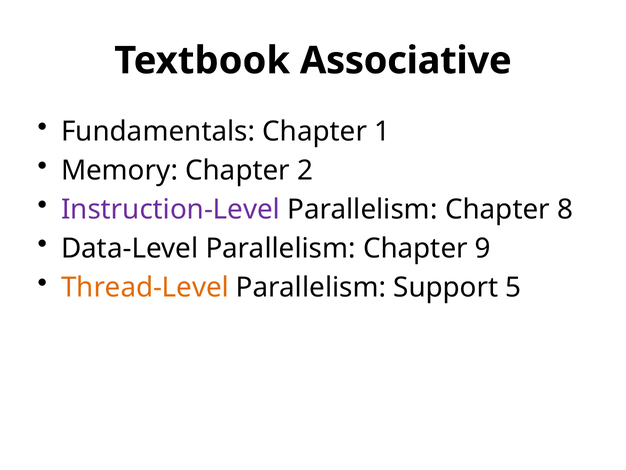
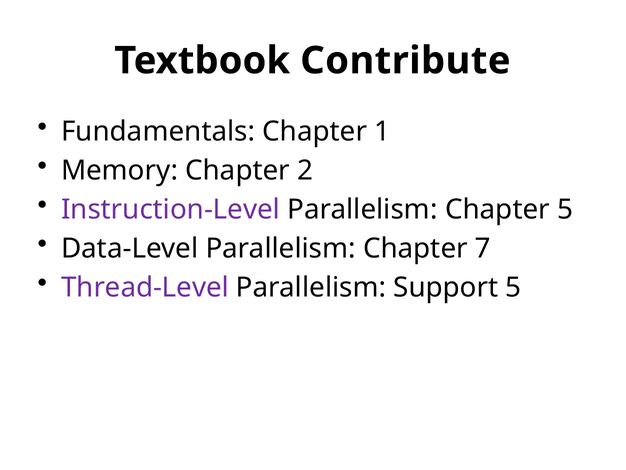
Associative: Associative -> Contribute (405, 61)
Chapter 8: 8 -> 5 (565, 209)
9: 9 -> 7 (483, 248)
Thread-Level colour: orange -> purple (145, 287)
